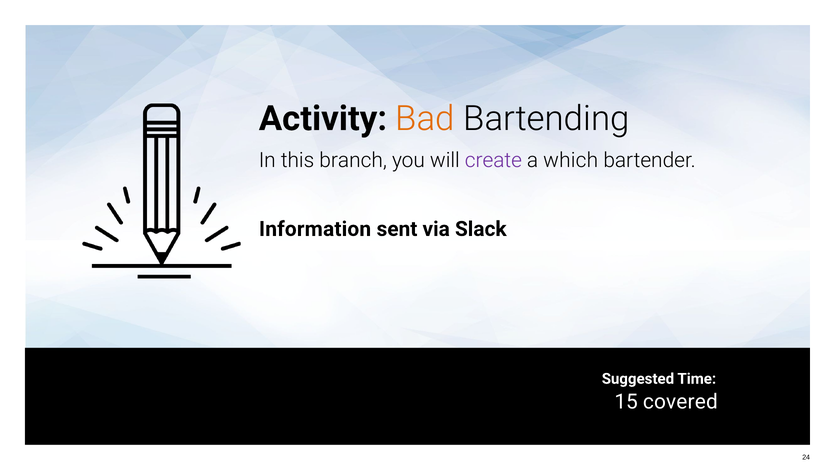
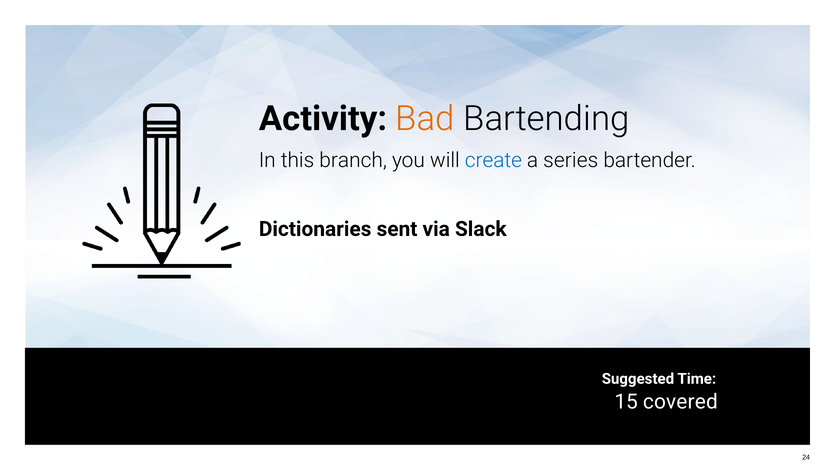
create colour: purple -> blue (493, 160)
which: which -> series (571, 160)
Information: Information -> Dictionaries (315, 229)
